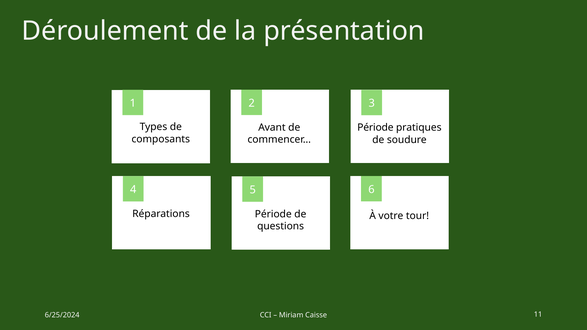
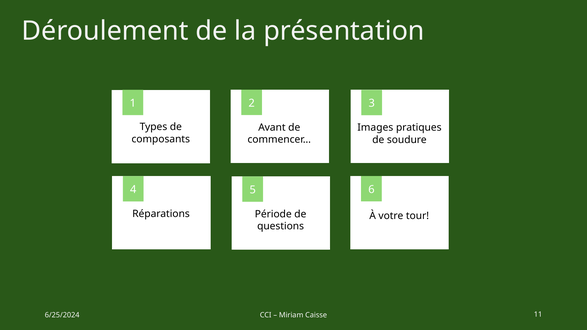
Période: Période -> Images (375, 128)
